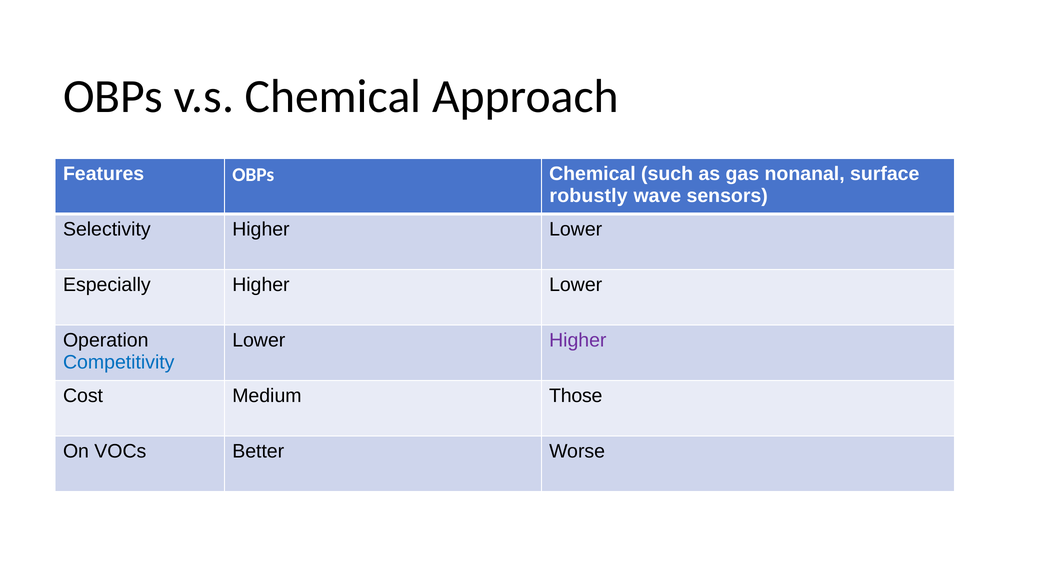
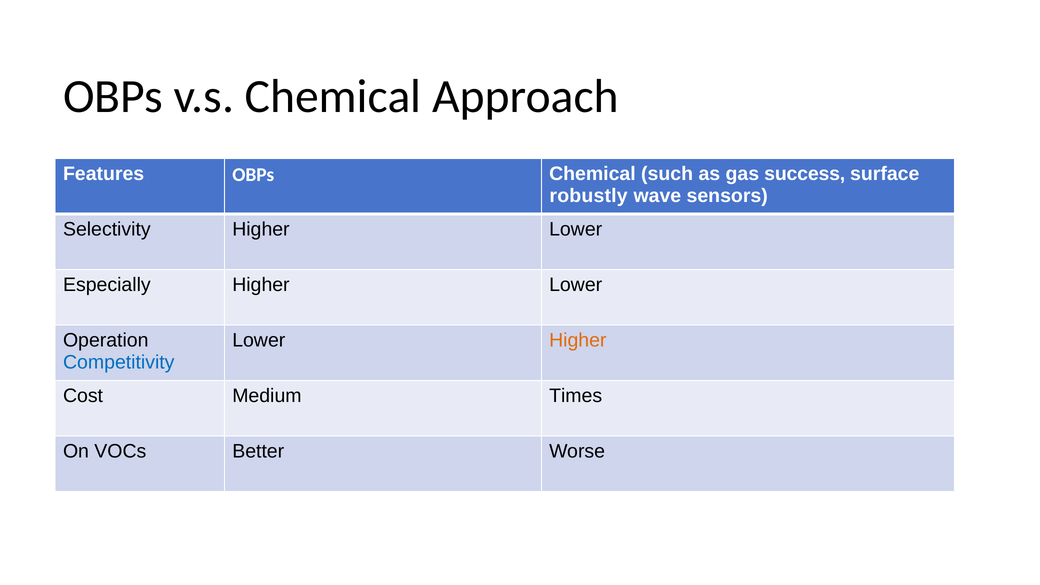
nonanal: nonanal -> success (805, 174)
Higher colour: purple -> orange (578, 340)
Those: Those -> Times (576, 396)
